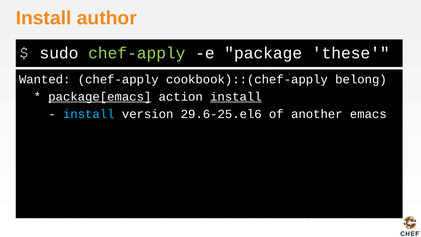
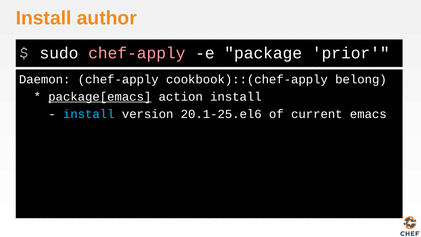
chef-apply colour: light green -> pink (137, 53)
these: these -> prior (351, 53)
Wanted: Wanted -> Daemon (45, 79)
install underline: present -> none (236, 97)
29.6-25.el6: 29.6-25.el6 -> 20.1-25.el6 (221, 114)
another: another -> current (317, 114)
